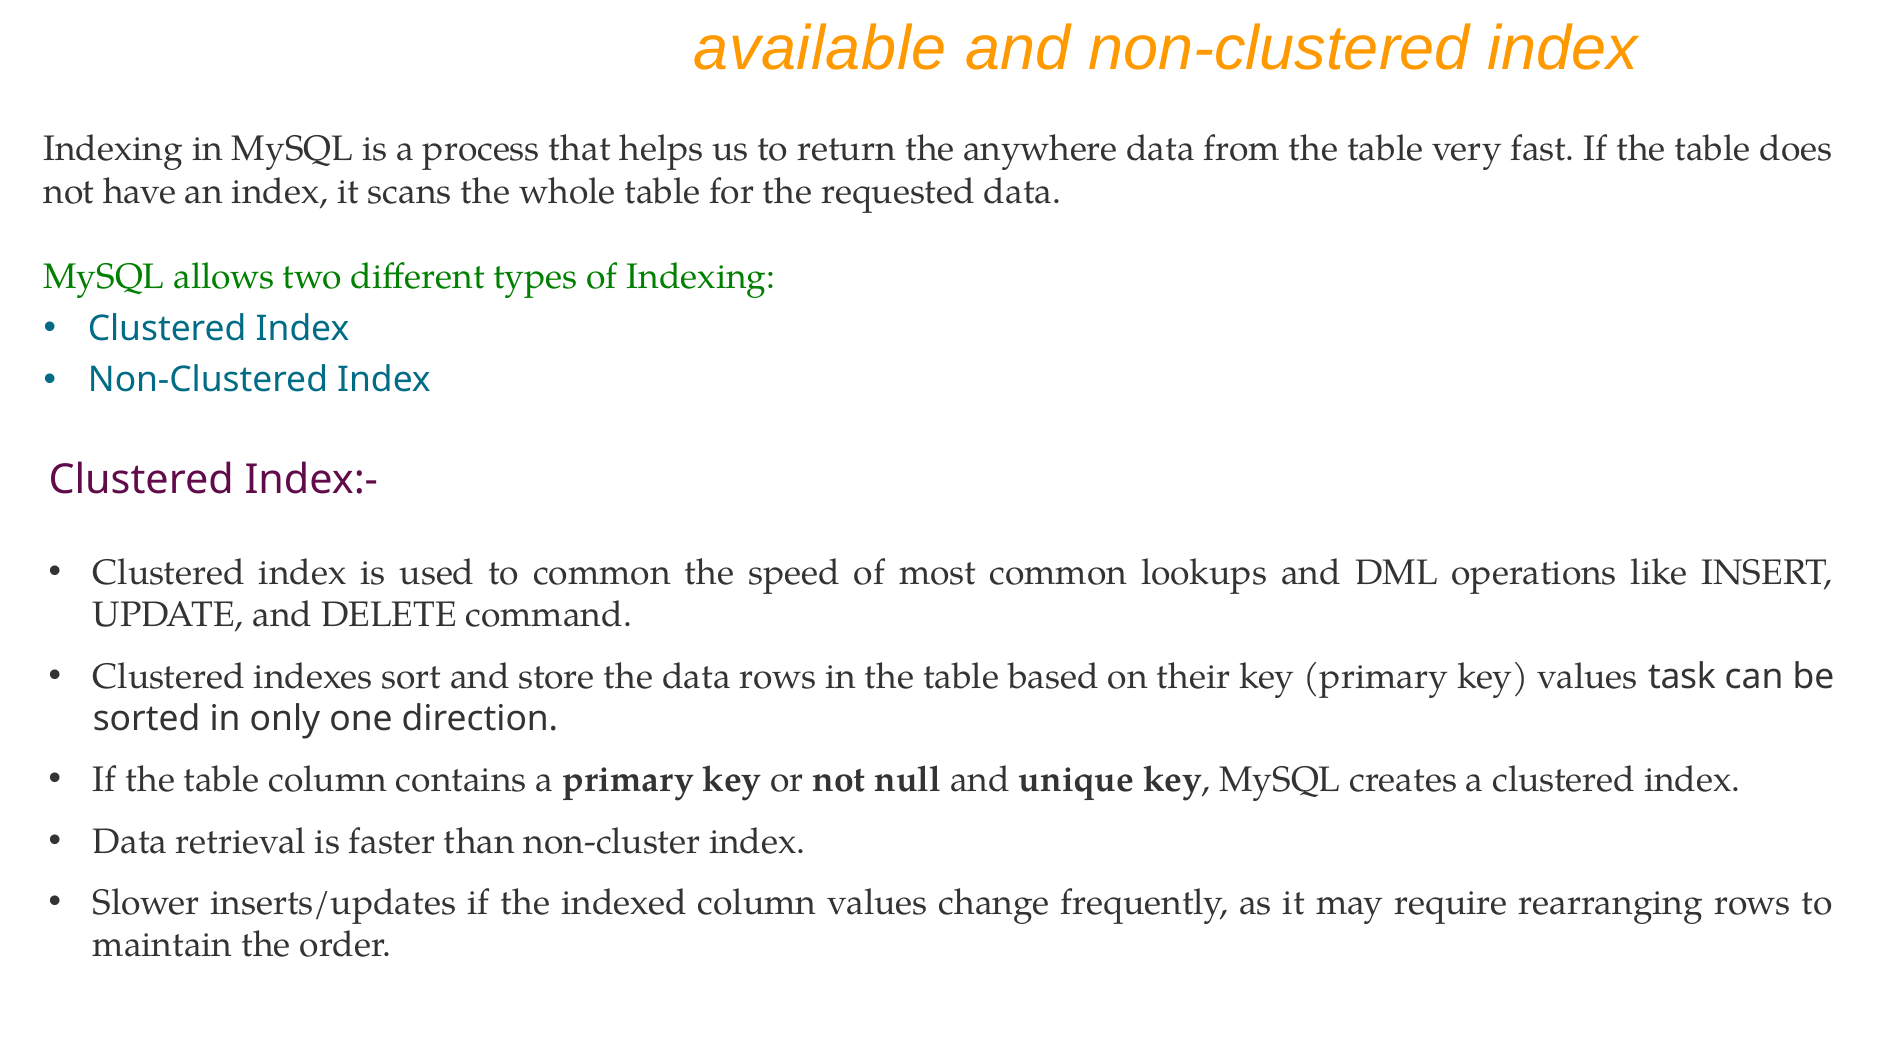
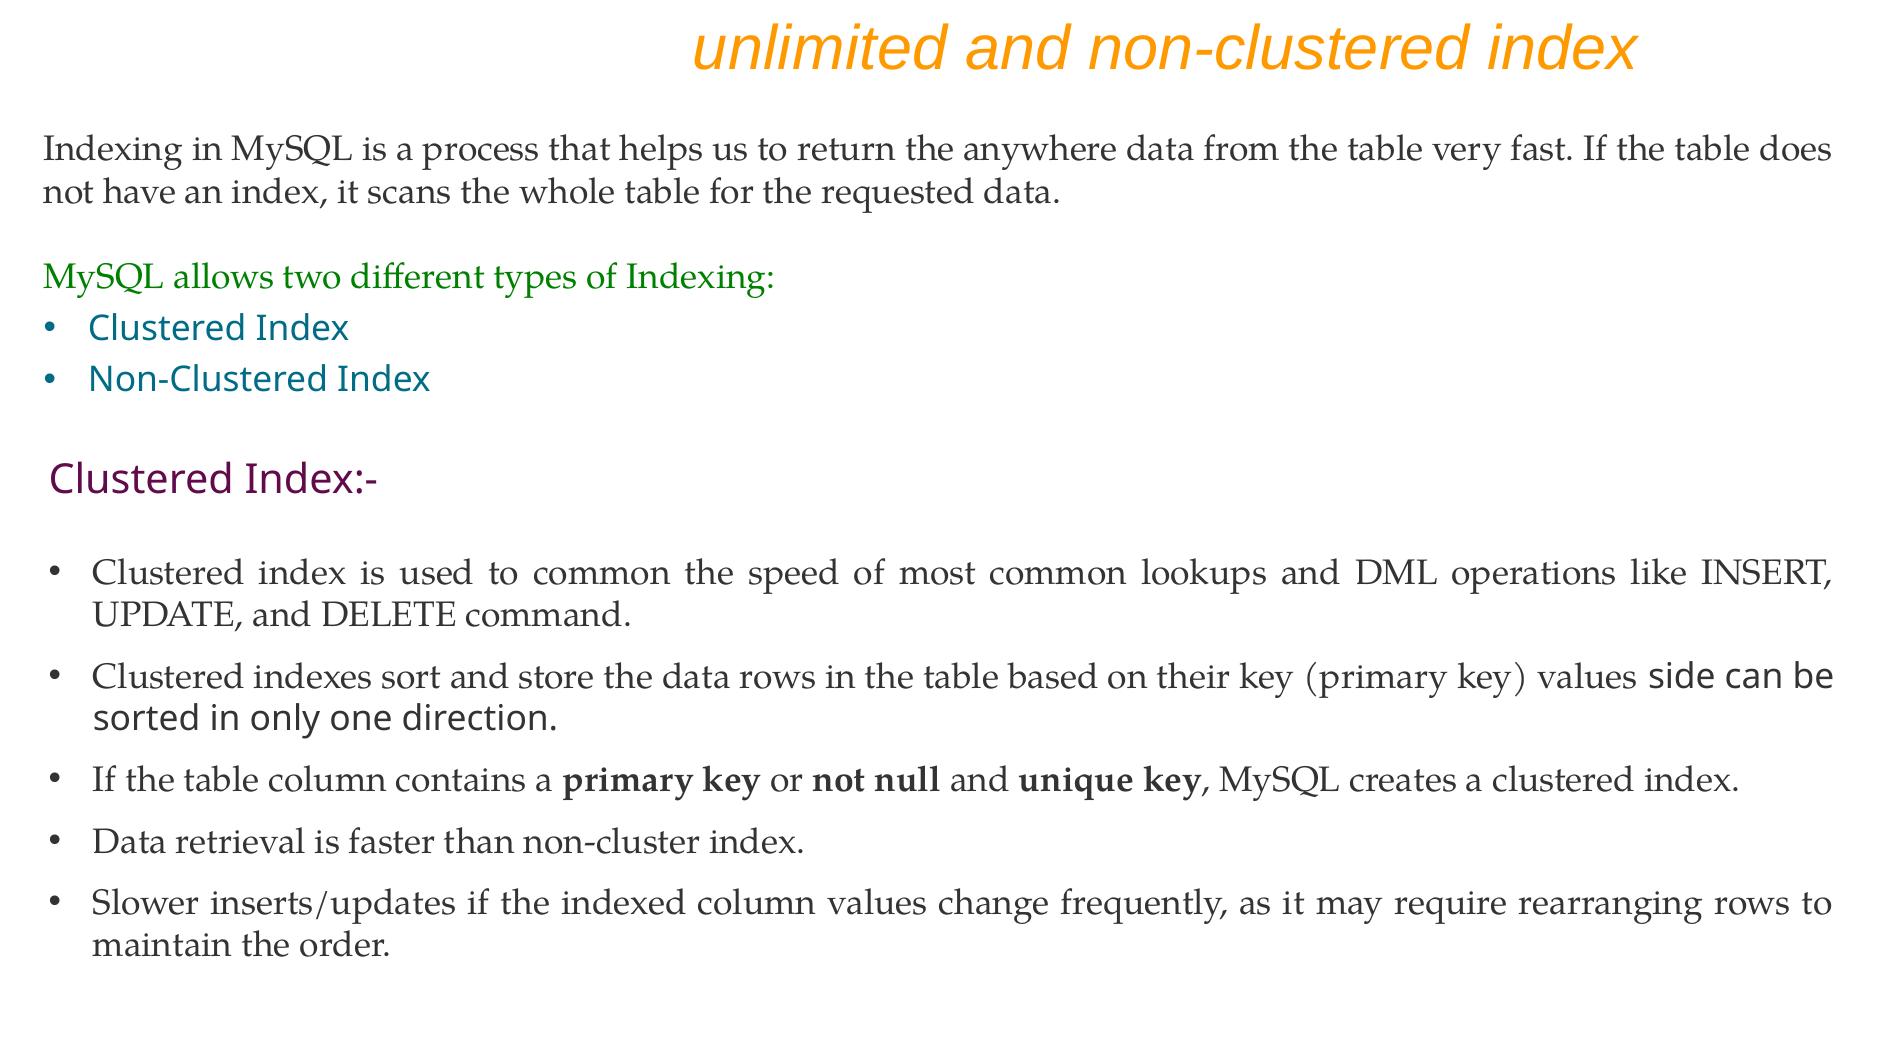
available: available -> unlimited (820, 49)
task: task -> side (1682, 677)
